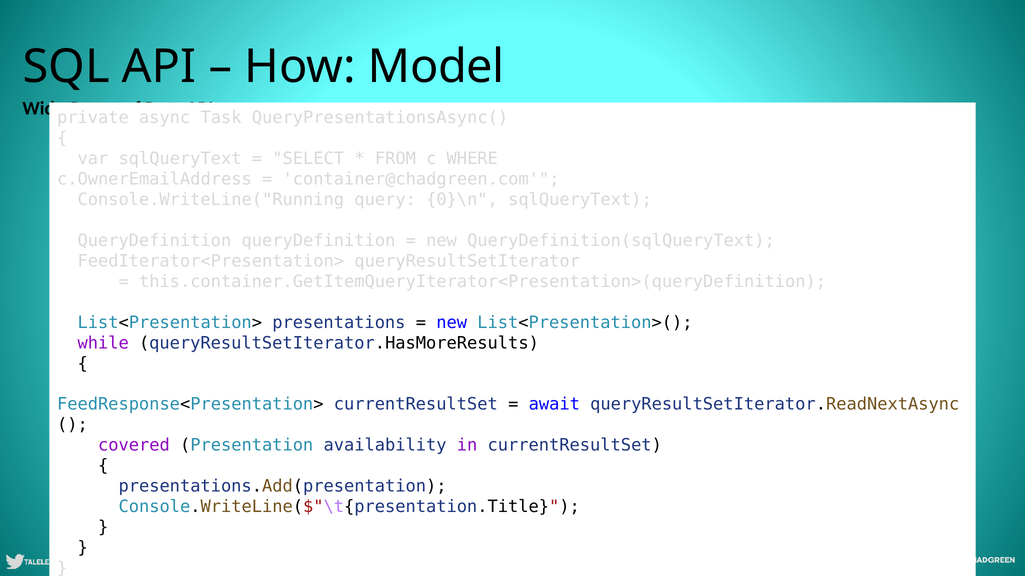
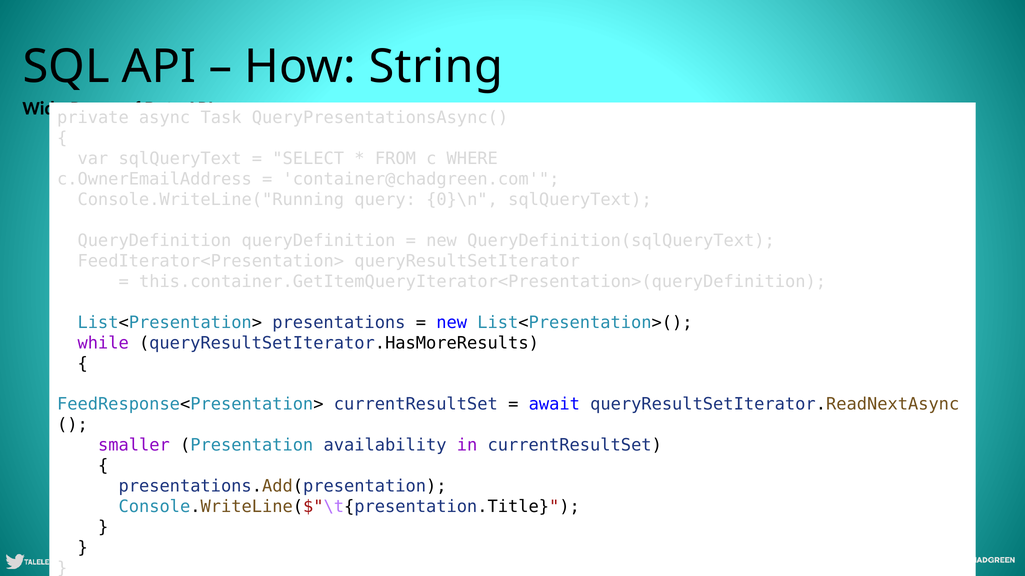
Model: Model -> String (436, 67)
covered: covered -> smaller (134, 446)
